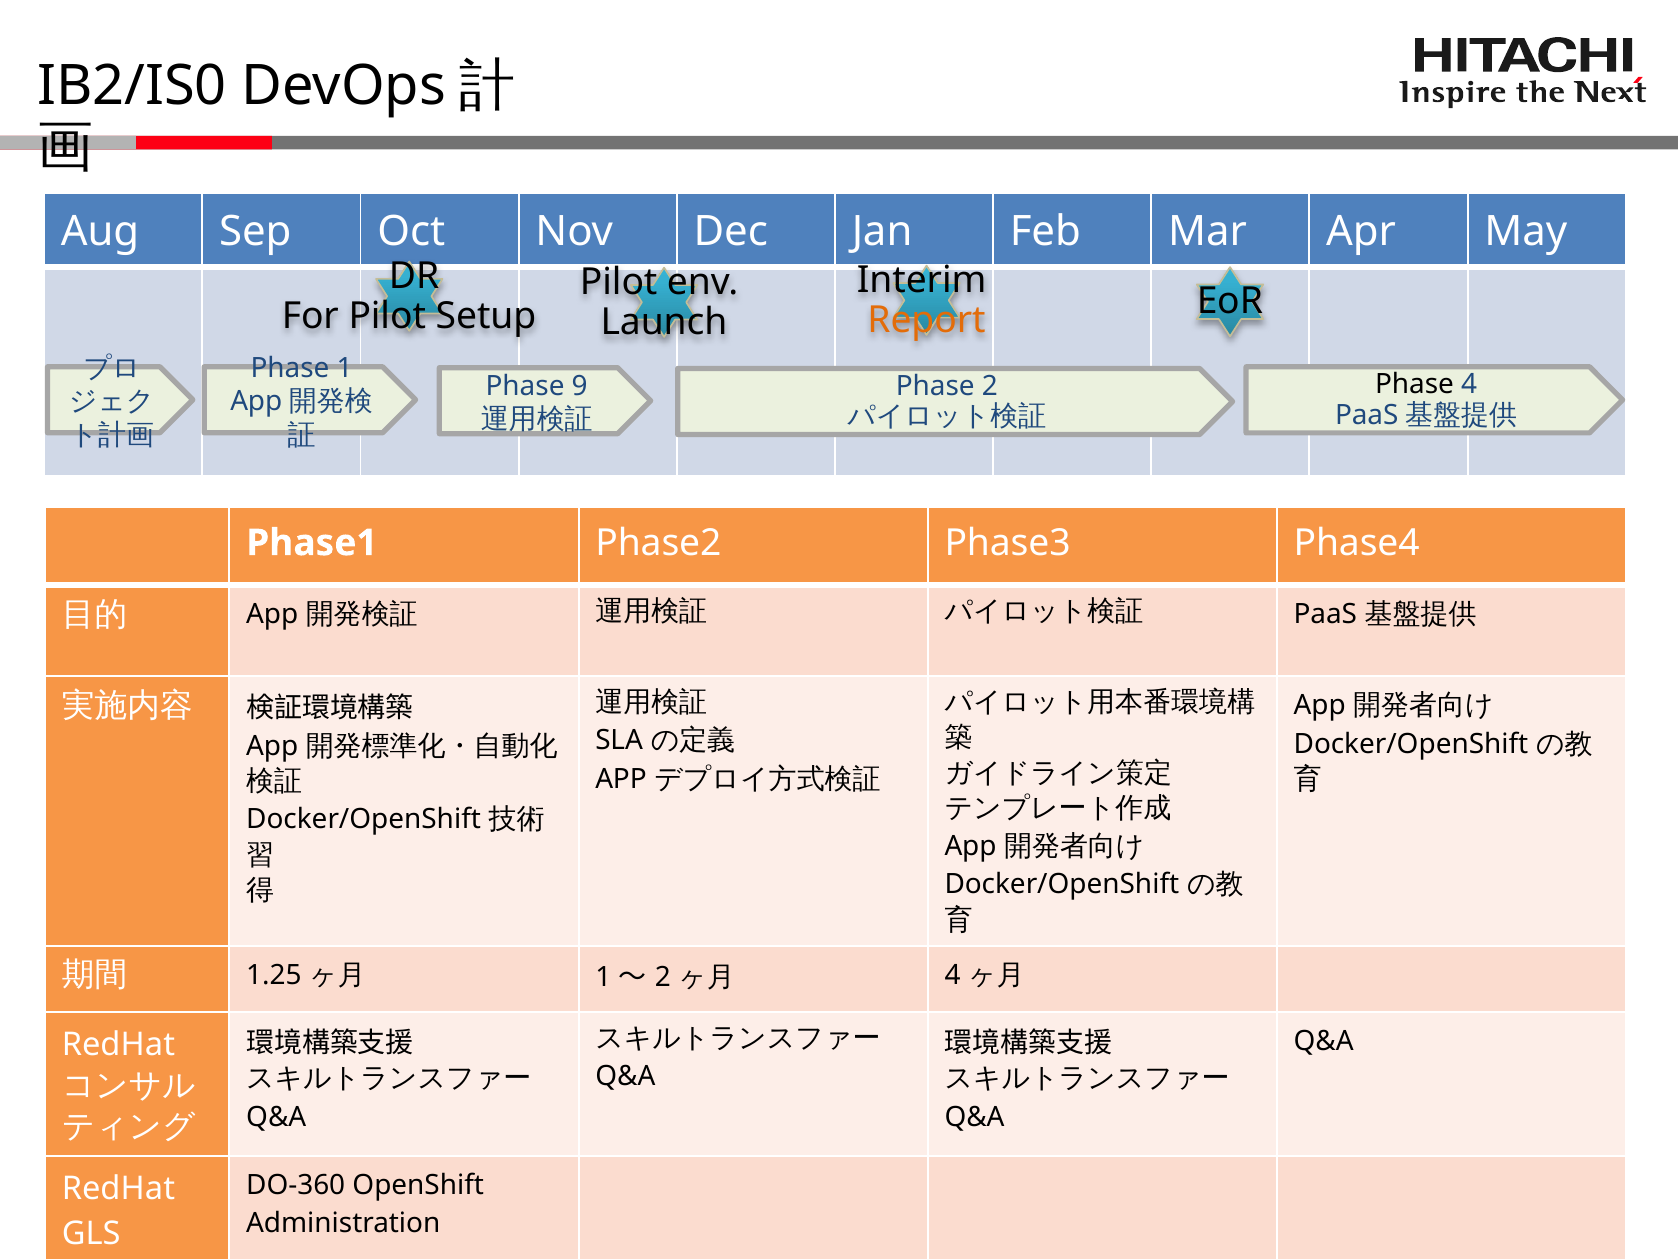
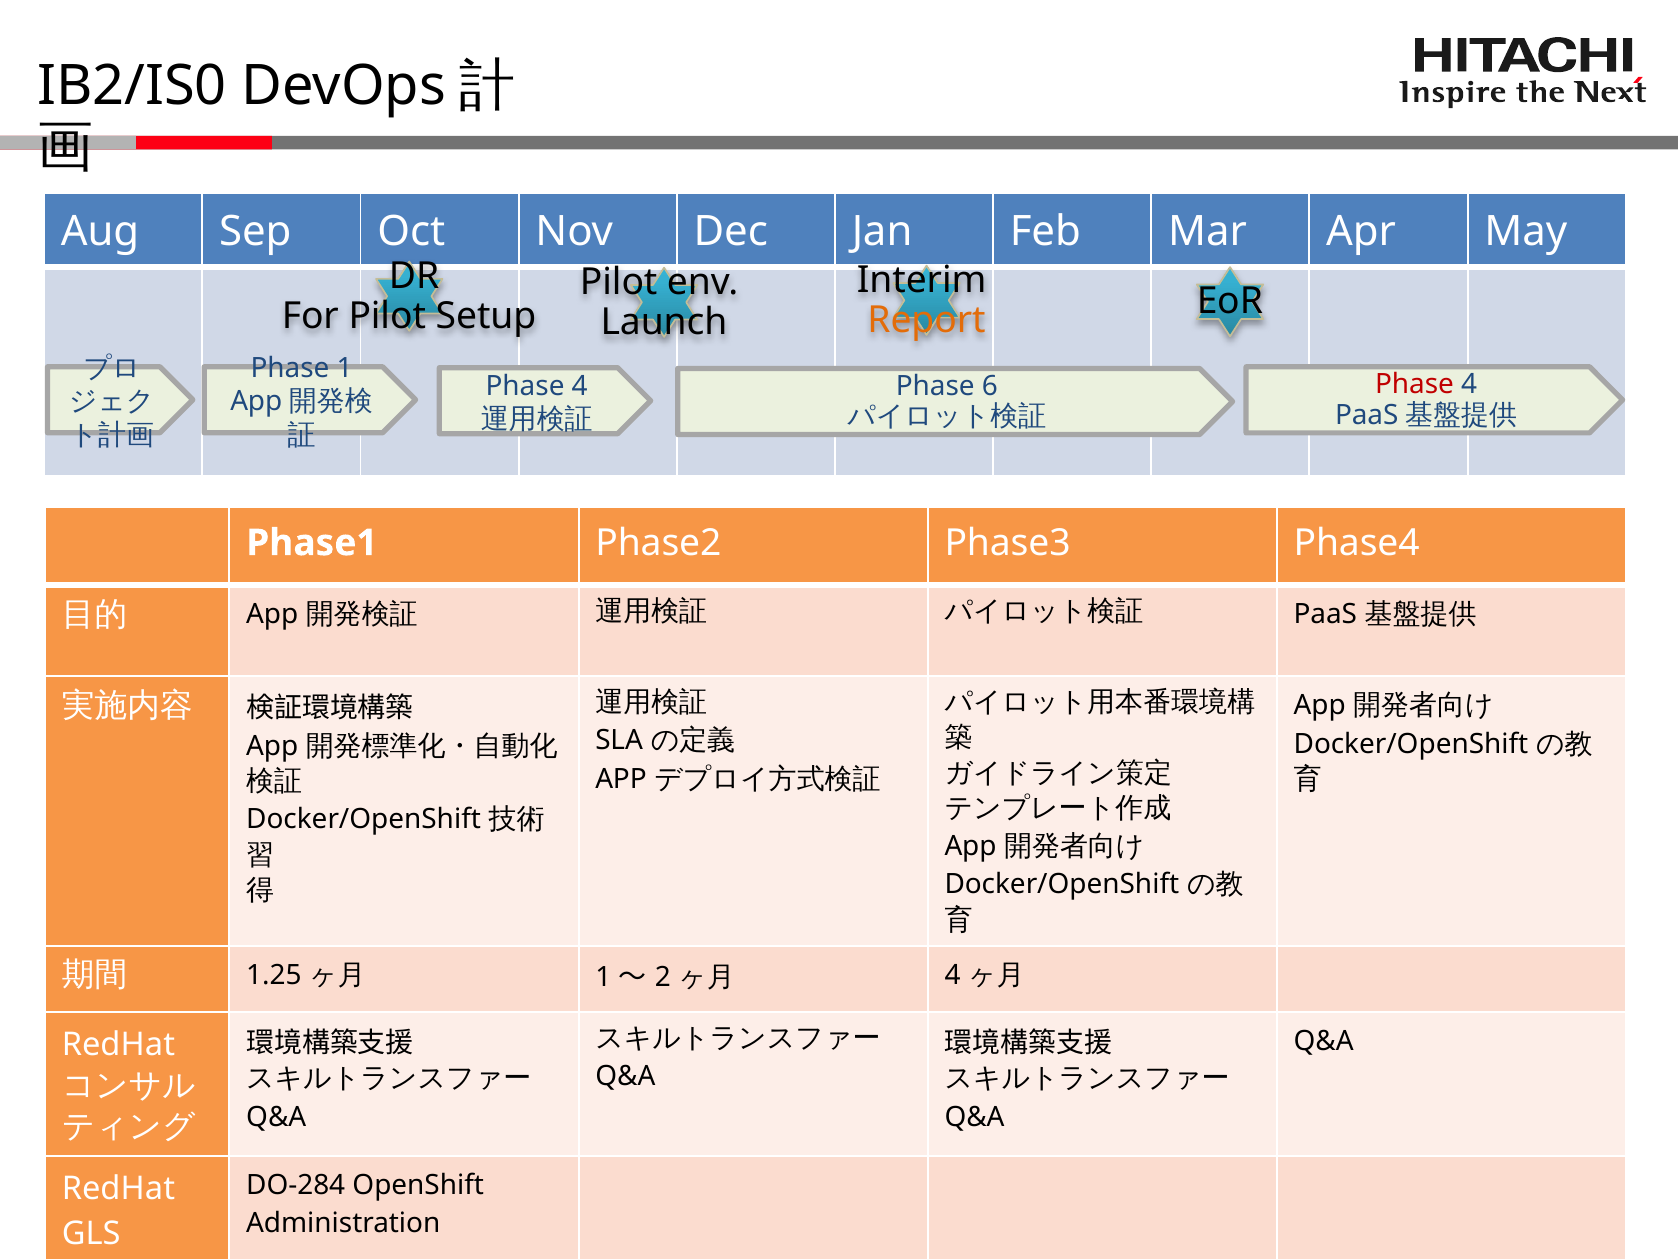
Phase colour: black -> red (1414, 384)
9: 9 -> 4 (580, 386)
Phase 2: 2 -> 6 (990, 386)
DO-360: DO-360 -> DO-284 (296, 1185)
